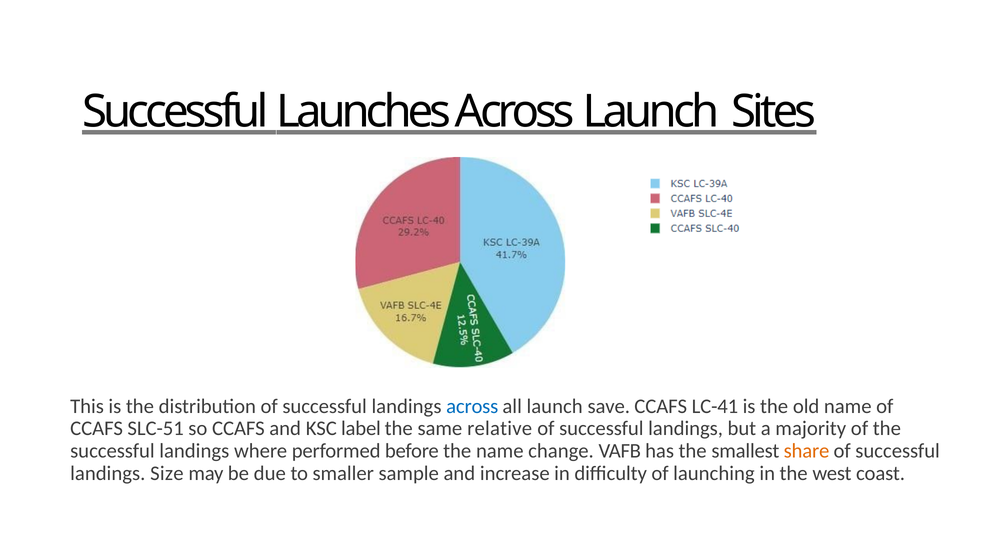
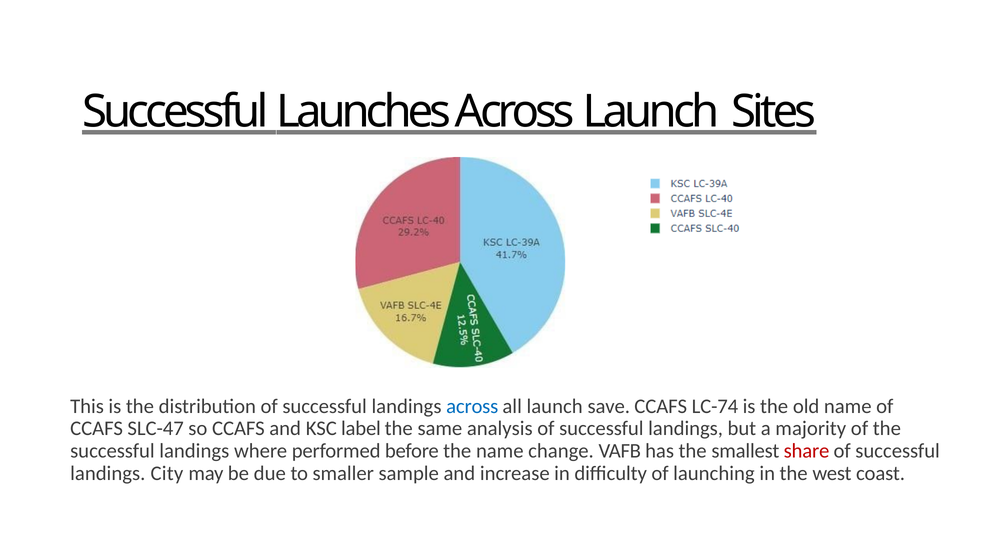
LC-41: LC-41 -> LC-74 (715, 406)
SLC-51: SLC-51 -> SLC-47 (156, 428)
relative: relative -> analysis (500, 428)
share colour: orange -> red (807, 451)
Size: Size -> City (167, 473)
